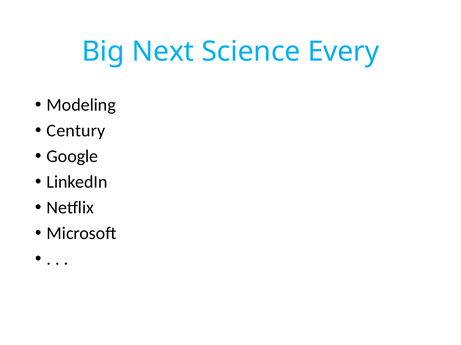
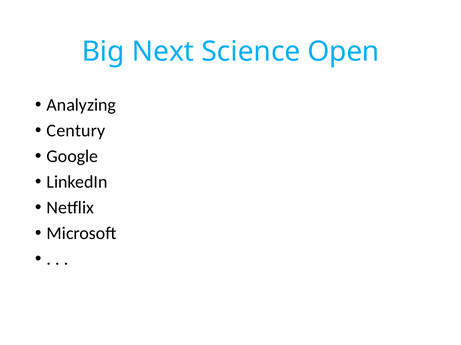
Every: Every -> Open (343, 52)
Modeling: Modeling -> Analyzing (81, 105)
